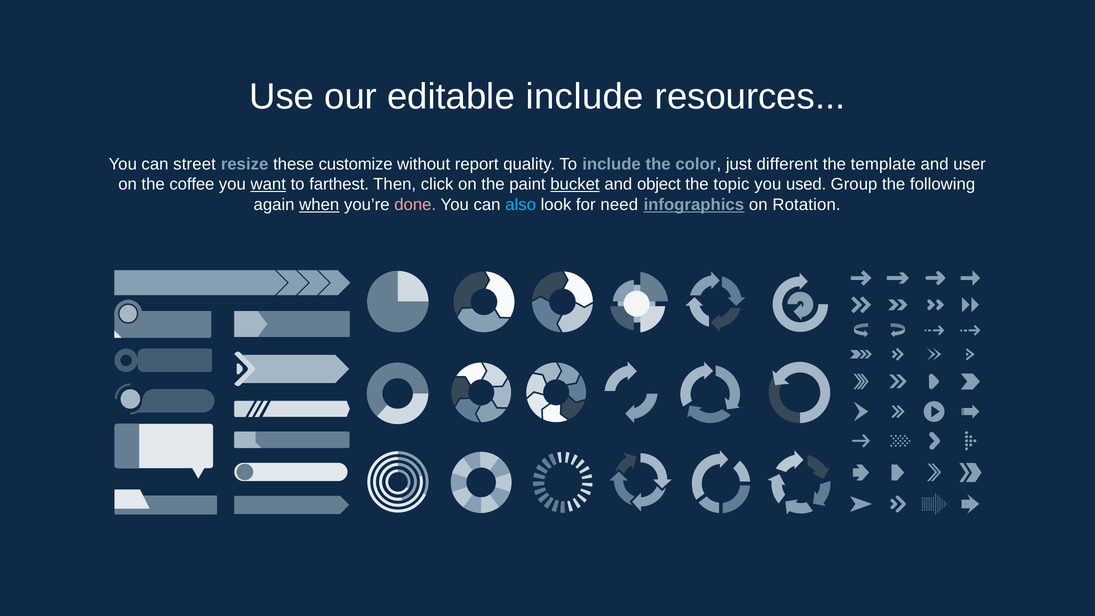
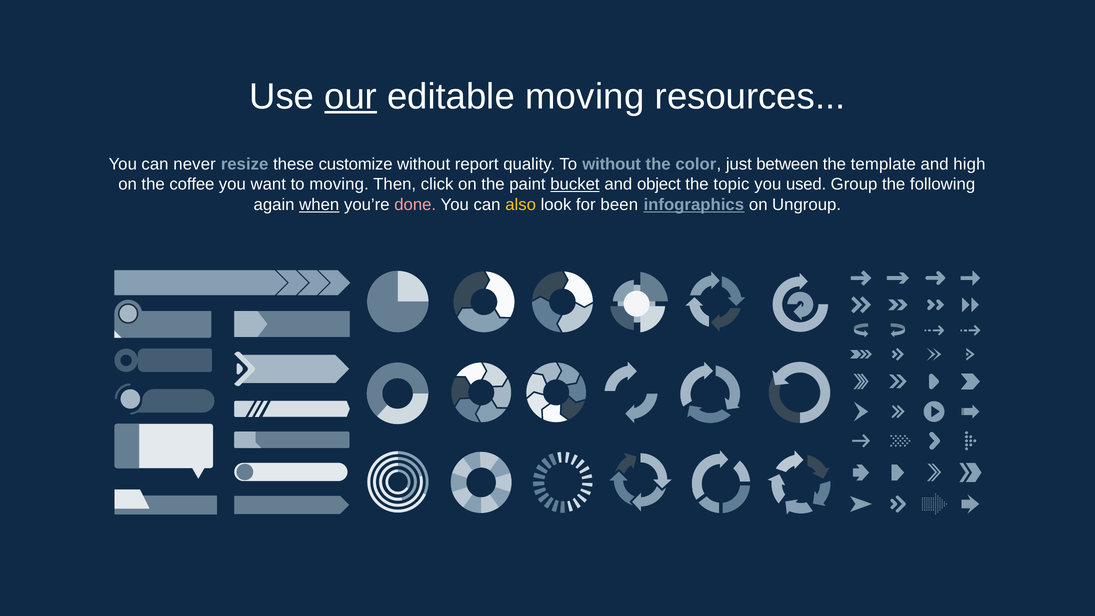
our underline: none -> present (351, 97)
editable include: include -> moving (585, 97)
street: street -> never (195, 164)
To include: include -> without (612, 164)
different: different -> between (787, 164)
user: user -> high (969, 164)
want underline: present -> none (268, 184)
to farthest: farthest -> moving (339, 184)
also colour: light blue -> yellow (521, 205)
need: need -> been (619, 205)
Rotation: Rotation -> Ungroup (807, 205)
